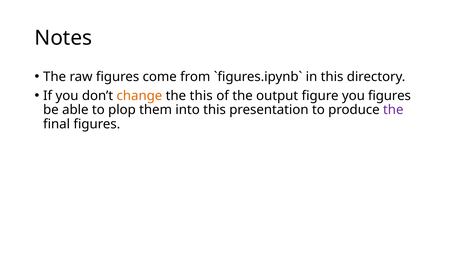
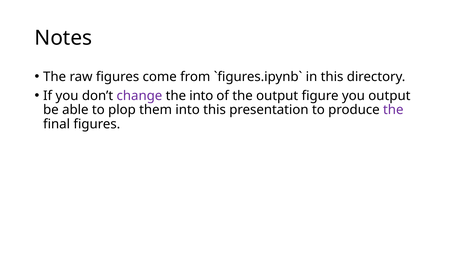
change colour: orange -> purple (139, 96)
the this: this -> into (201, 96)
you figures: figures -> output (389, 96)
